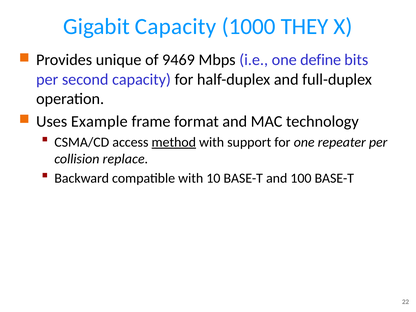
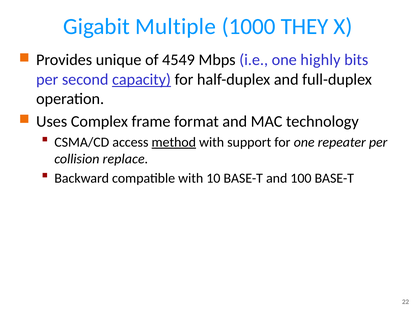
Gigabit Capacity: Capacity -> Multiple (176, 27)
9469: 9469 -> 4549 (179, 60)
define: define -> highly (320, 60)
capacity underline: none -> present (141, 79)
Example: Example -> Complex (99, 121)
